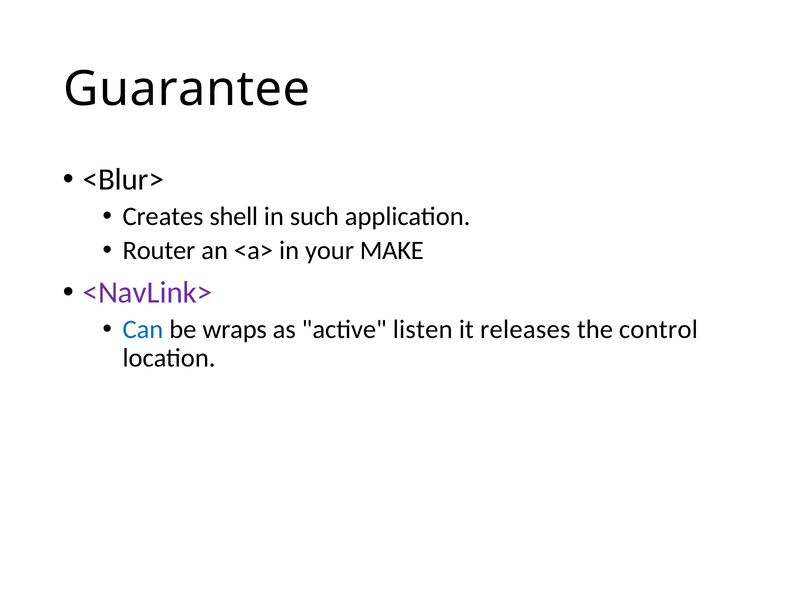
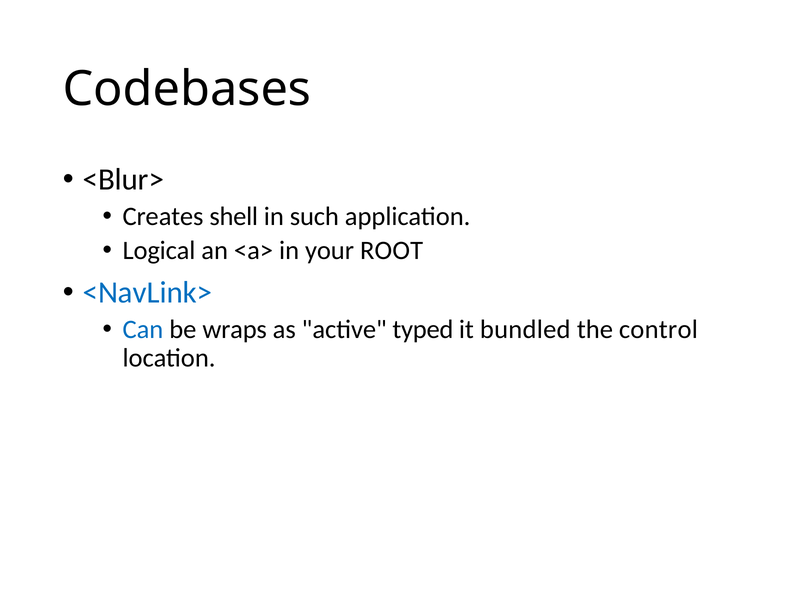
Guarantee: Guarantee -> Codebases (187, 89)
Router: Router -> Logical (159, 251)
MAKE: MAKE -> ROOT (392, 251)
<NavLink> colour: purple -> blue (147, 293)
listen: listen -> typed (423, 329)
releases: releases -> bundled (525, 329)
